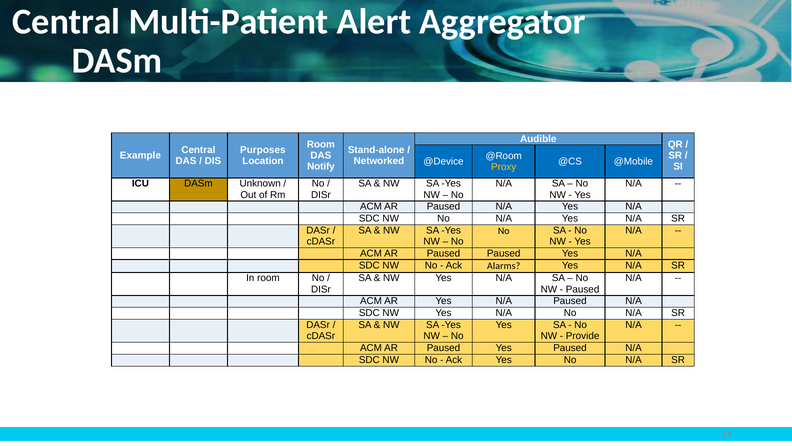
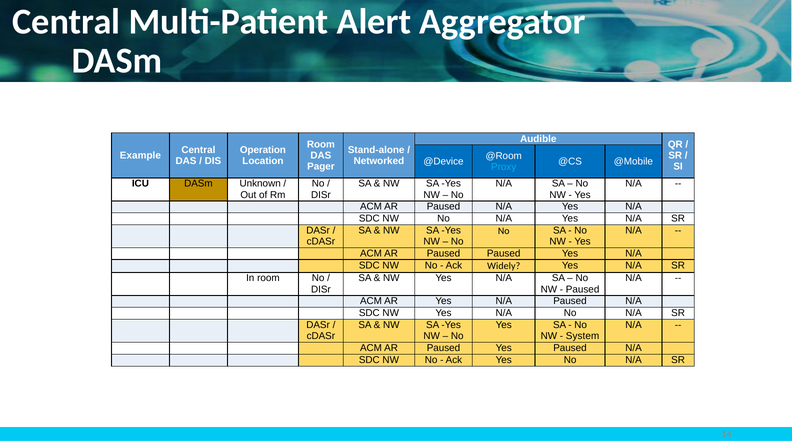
Purposes: Purposes -> Operation (263, 150)
Notify: Notify -> Pager (321, 166)
Proxy colour: yellow -> light blue (504, 167)
Alarms: Alarms -> Widely (504, 265)
Provide: Provide -> System (583, 336)
